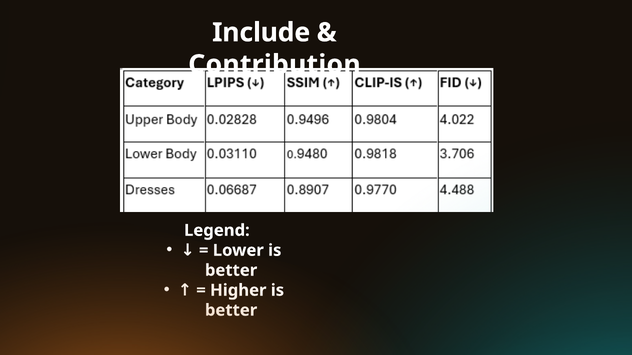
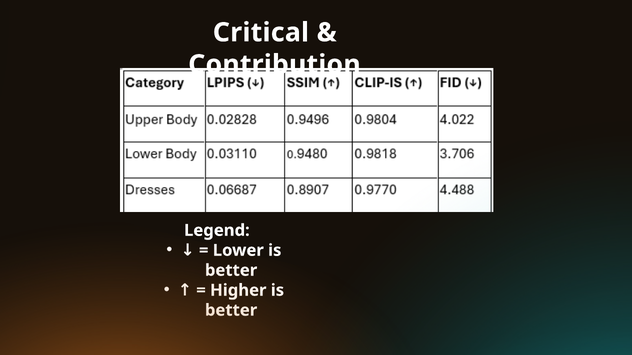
Include: Include -> Critical (261, 33)
